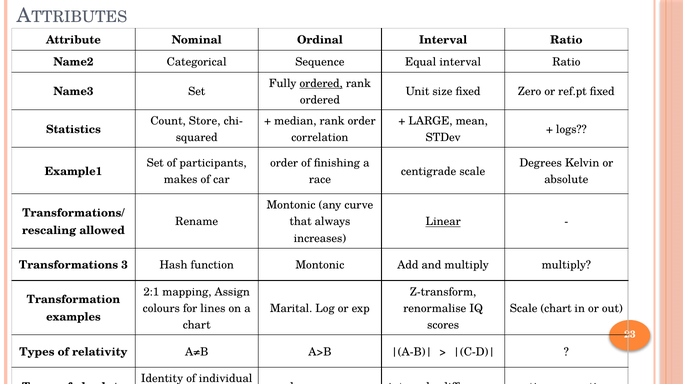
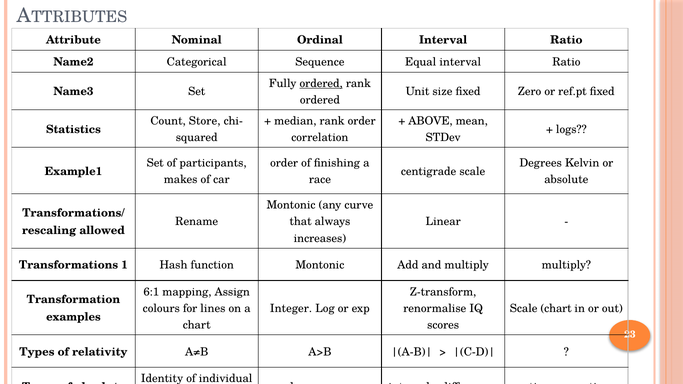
LARGE: LARGE -> ABOVE (431, 121)
Linear underline: present -> none (443, 222)
3: 3 -> 1 (125, 265)
2:1: 2:1 -> 6:1 (151, 292)
Marital: Marital -> Integer (291, 309)
